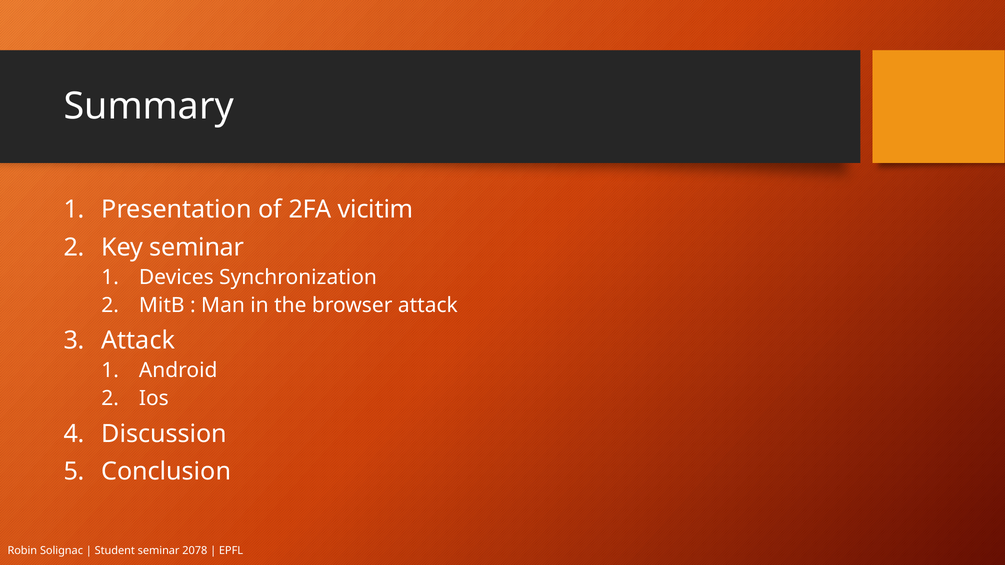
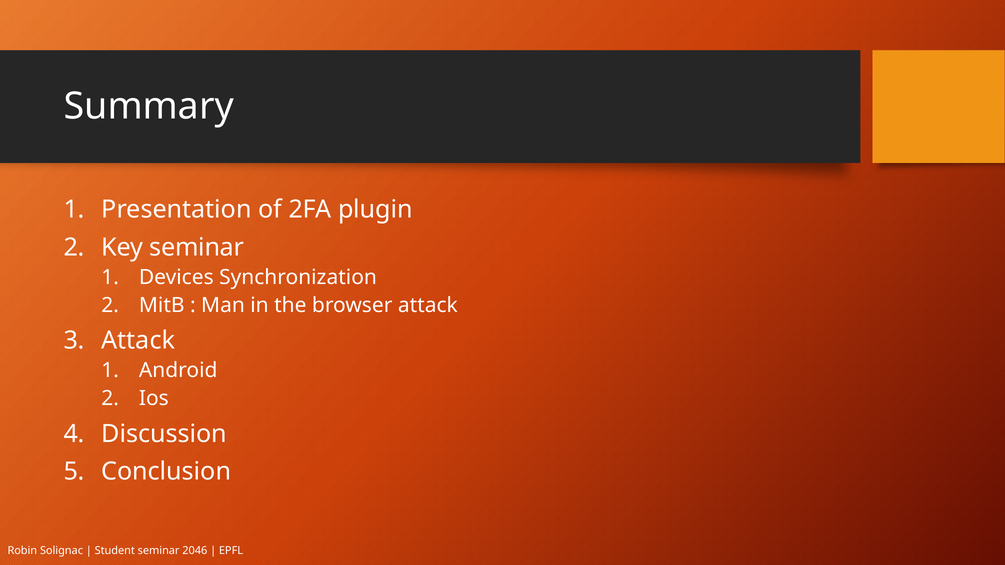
vicitim: vicitim -> plugin (375, 210)
2078: 2078 -> 2046 (195, 551)
